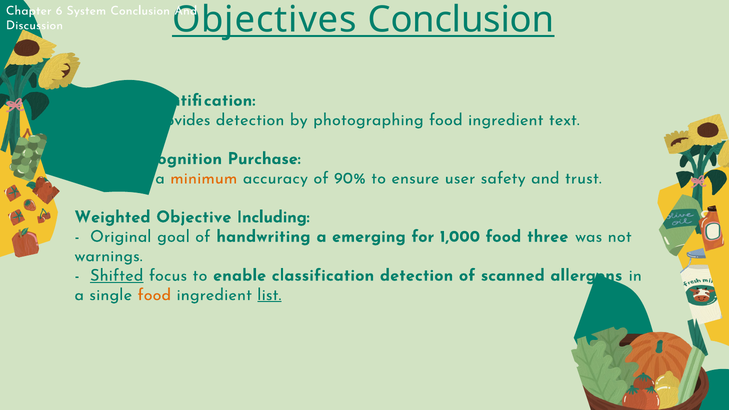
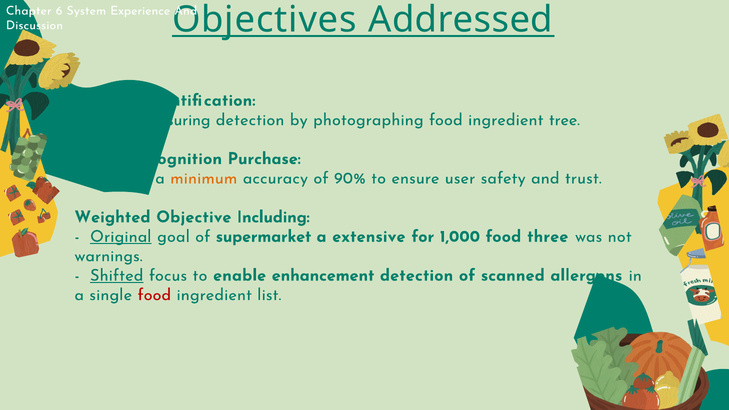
System Conclusion: Conclusion -> Experience (140, 11)
Conclusion: Conclusion -> Addressed (461, 20)
provides: provides -> ensuring (180, 120)
text: text -> tree (564, 120)
Original underline: none -> present (121, 236)
handwriting: handwriting -> supermarket (264, 236)
emerging: emerging -> extensive (369, 236)
classification: classification -> enhancement (323, 275)
food colour: orange -> red (154, 295)
list underline: present -> none (269, 295)
